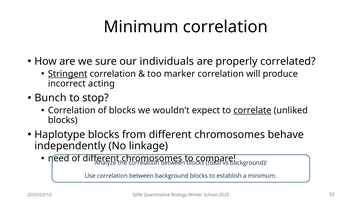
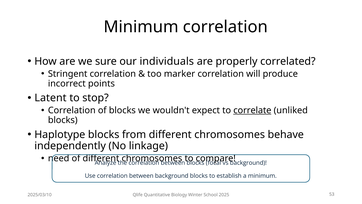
Stringent underline: present -> none (68, 74)
acting: acting -> points (101, 83)
Bunch: Bunch -> Latent (51, 98)
